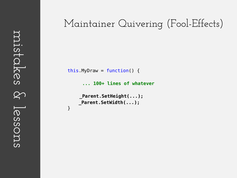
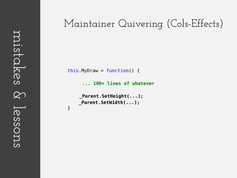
Fool-Effects: Fool-Effects -> Cols-Effects (195, 23)
